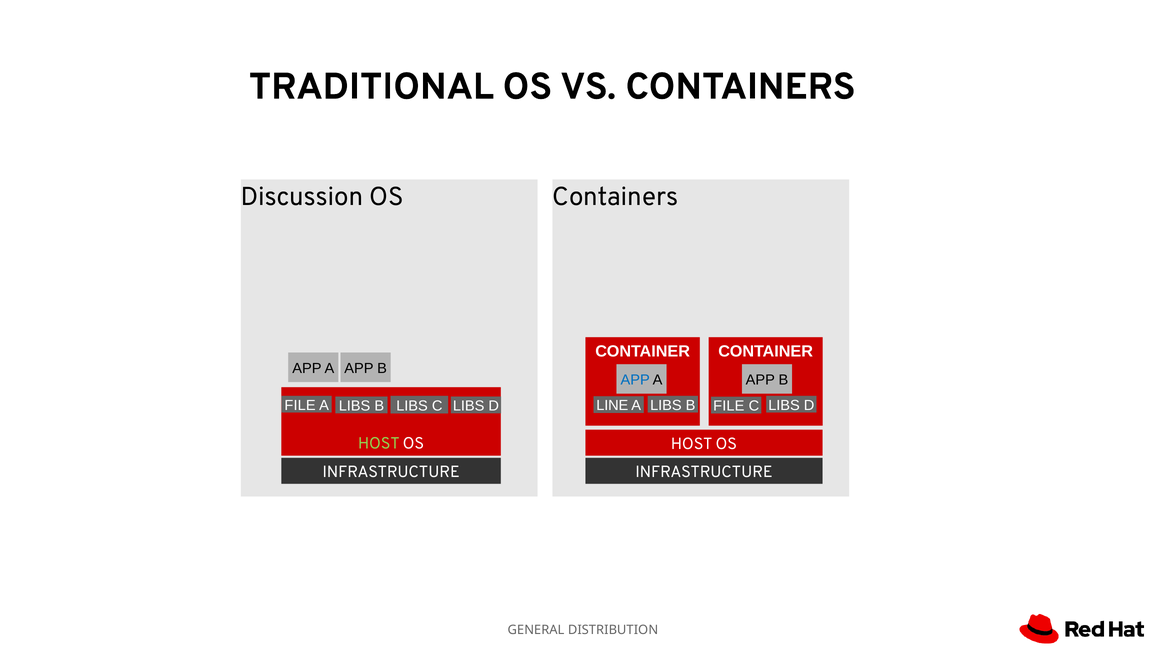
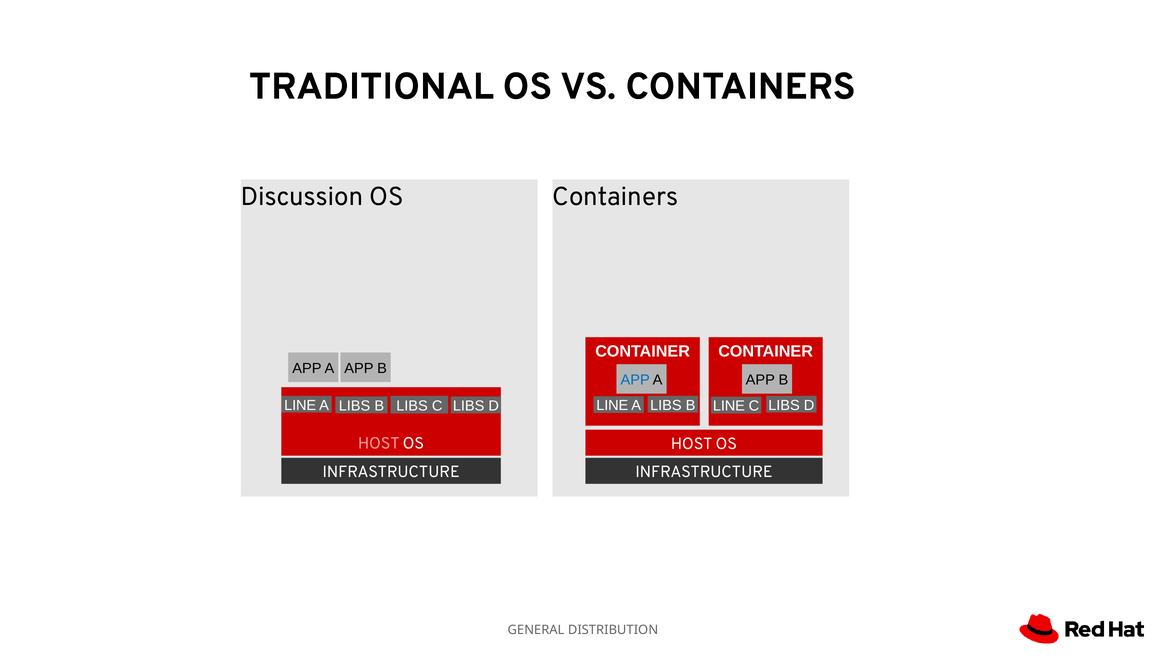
FILE: FILE -> LINE (300, 405)
A FILE: FILE -> LINE (729, 406)
HOST colour: light green -> pink (379, 443)
